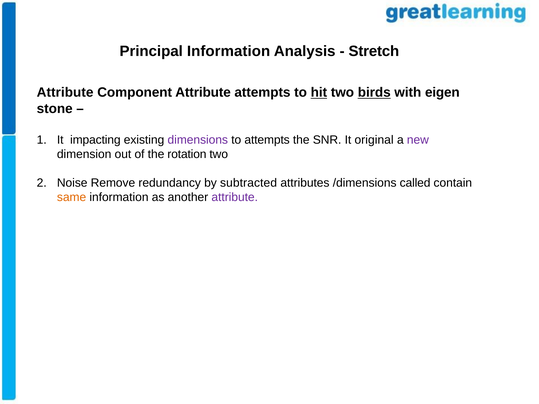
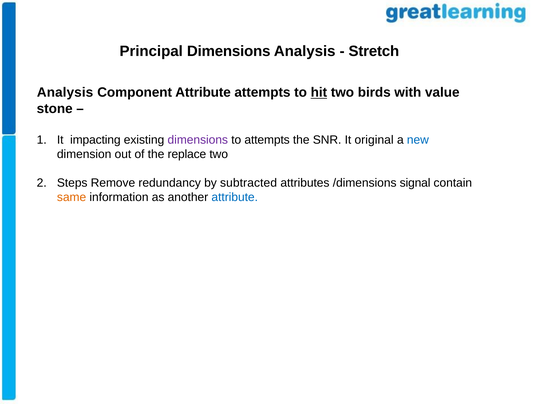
Principal Information: Information -> Dimensions (229, 51)
Attribute: Attribute -> Analysis (65, 93)
birds underline: present -> none (374, 93)
eigen: eigen -> value (442, 93)
new colour: purple -> blue (418, 140)
rotation: rotation -> replace (187, 154)
Noise: Noise -> Steps (72, 183)
called: called -> signal (415, 183)
attribute colour: purple -> blue (235, 197)
